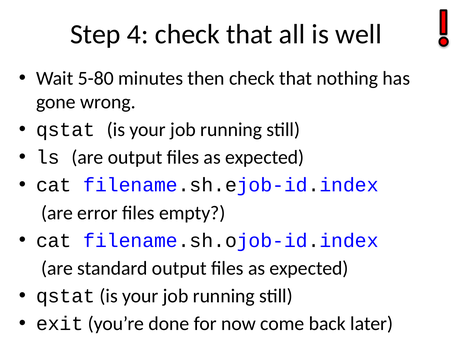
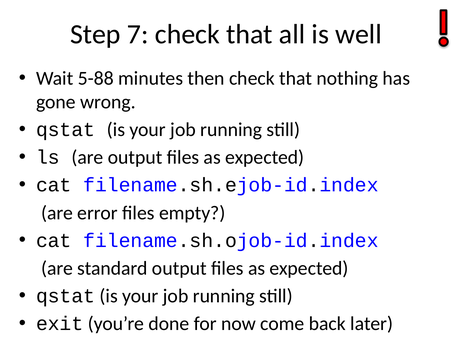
4: 4 -> 7 (138, 34)
5-80: 5-80 -> 5-88 (96, 78)
